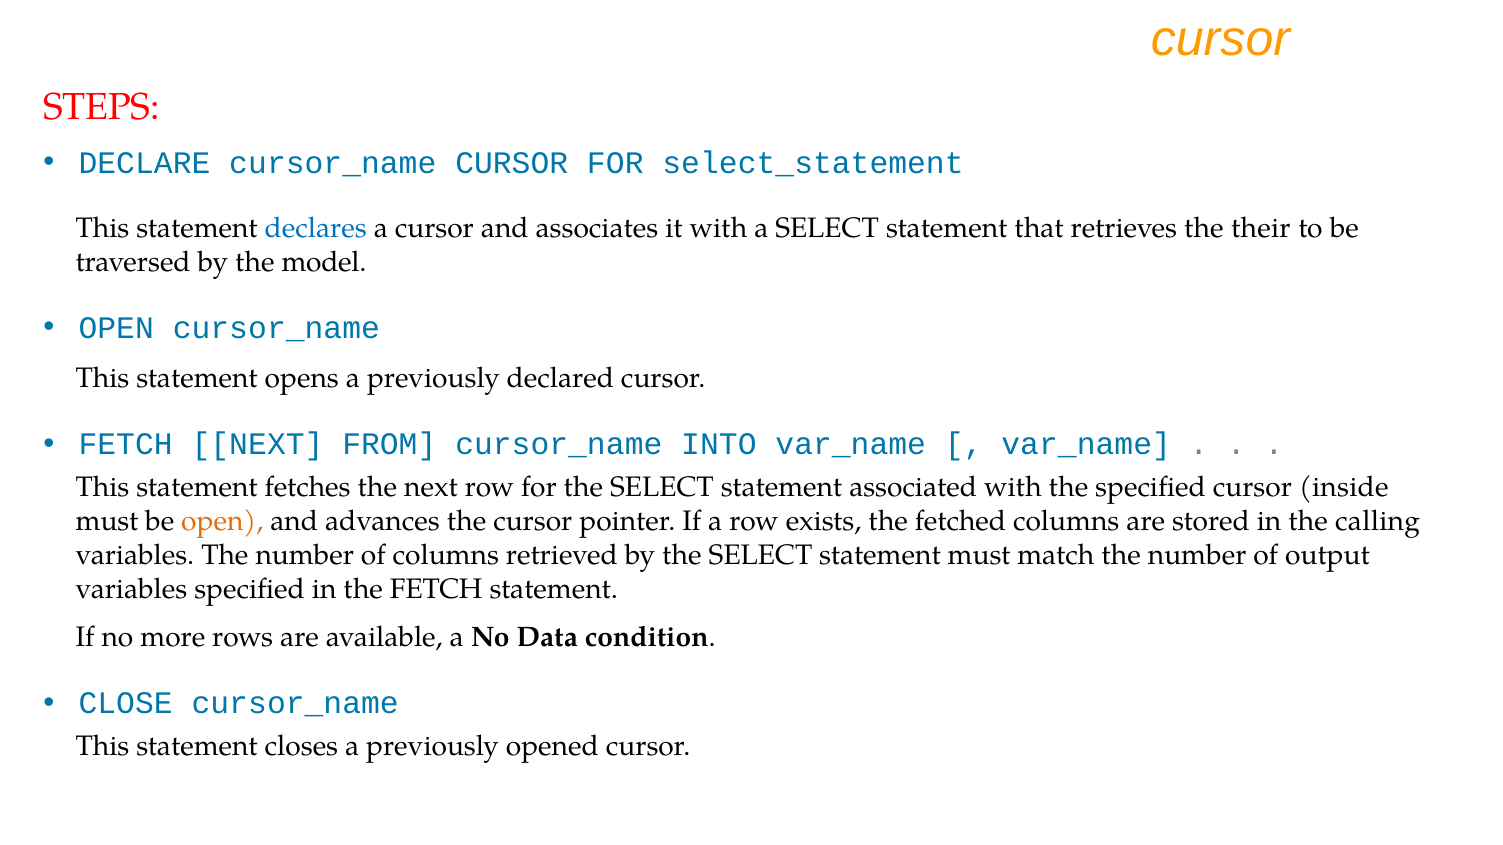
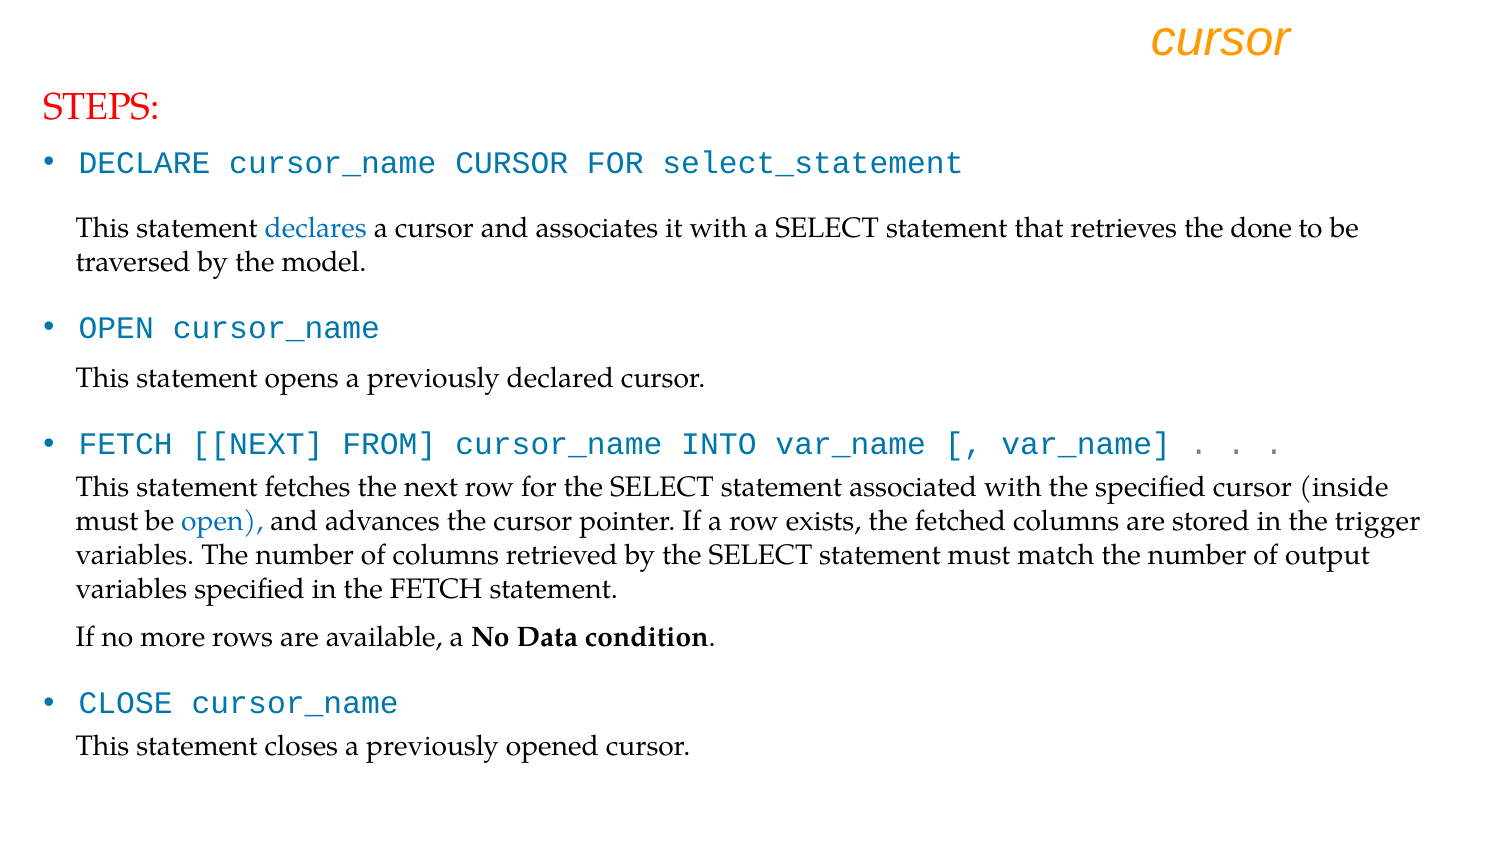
their: their -> done (1261, 229)
open colour: orange -> blue (222, 522)
calling: calling -> trigger (1378, 522)
